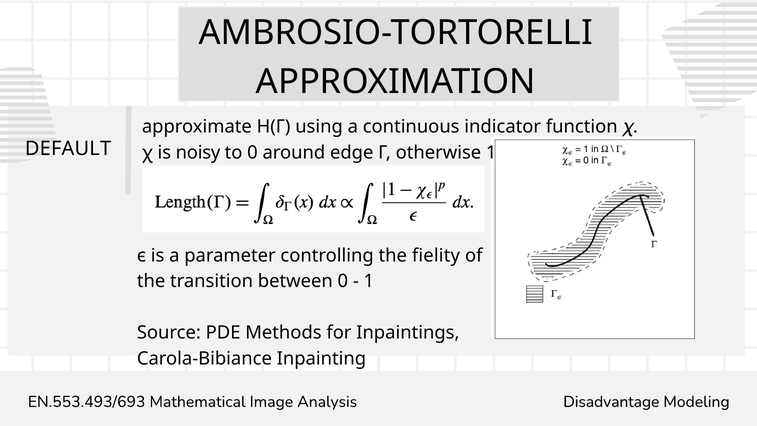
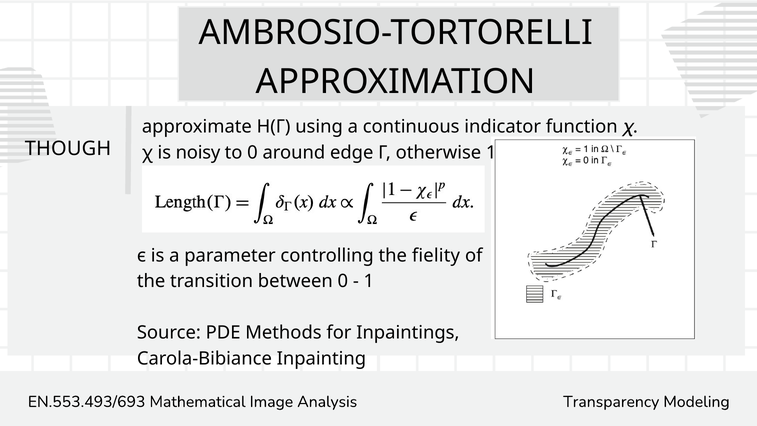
DEFAULT: DEFAULT -> THOUGH (68, 149)
Disadvantage: Disadvantage -> Transparency (611, 402)
